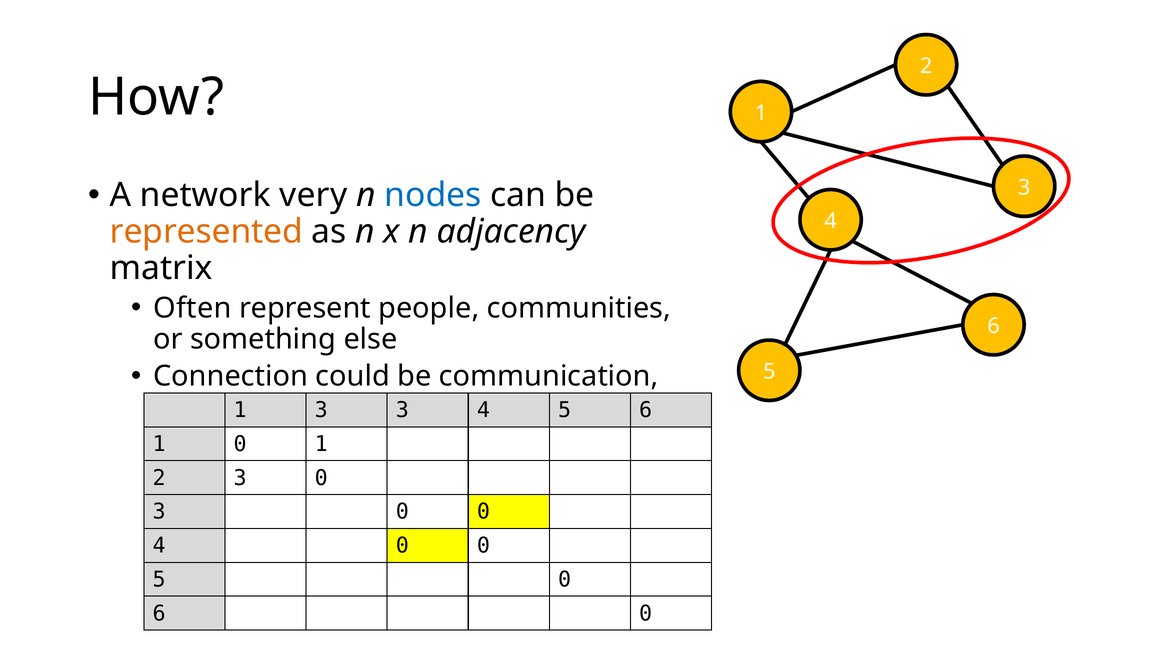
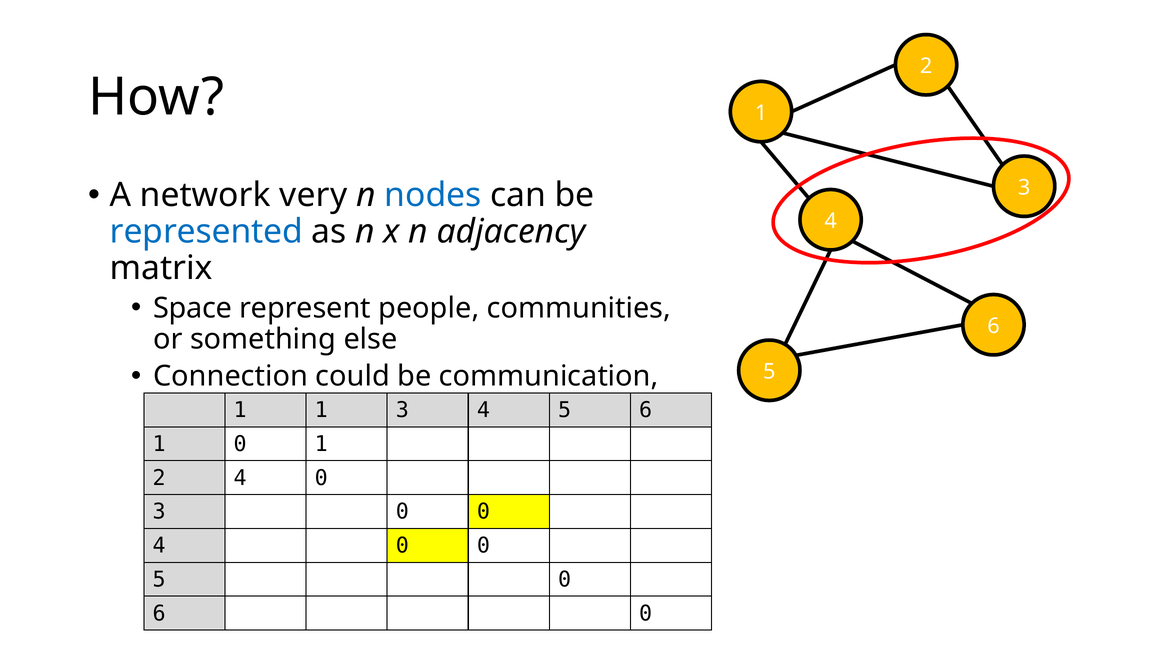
represented colour: orange -> blue (206, 232)
Often: Often -> Space (193, 308)
3: 3 -> 1 (321, 410)
3: 3 -> 4 (240, 478)
